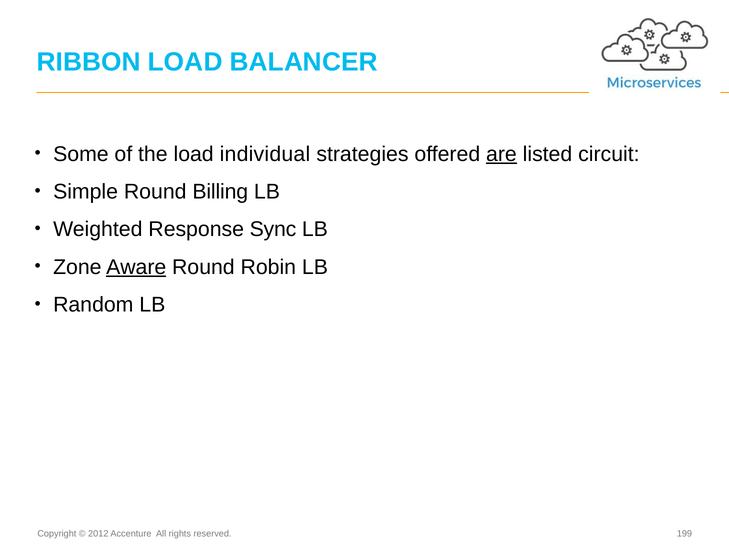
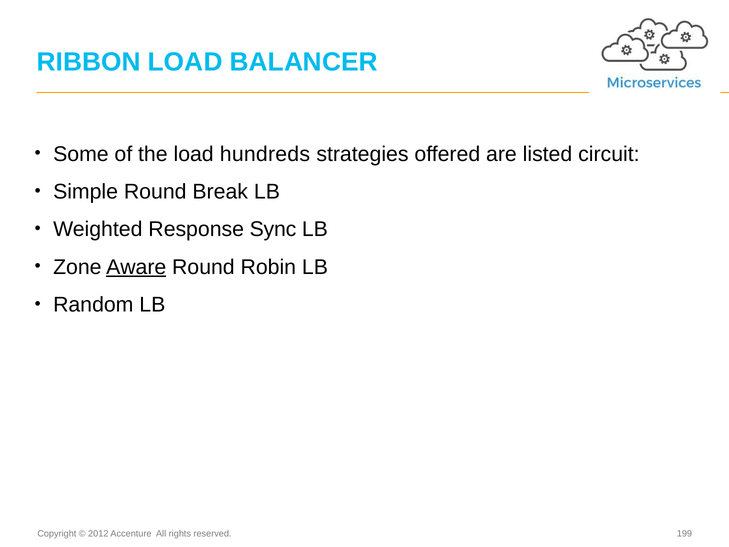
individual: individual -> hundreds (265, 154)
are underline: present -> none (501, 154)
Billing: Billing -> Break (220, 192)
